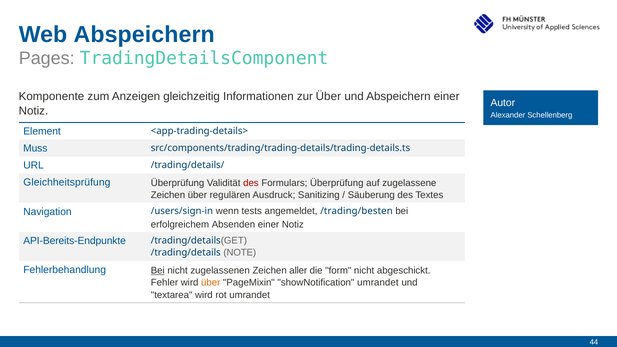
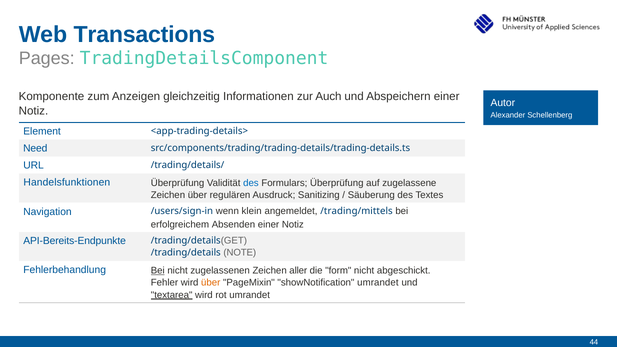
Web Abspeichern: Abspeichern -> Transactions (144, 34)
zur Über: Über -> Auch (328, 97)
Muss: Muss -> Need (35, 148)
Gleichheitsprüfung: Gleichheitsprüfung -> Handelsfunktionen (67, 183)
des colour: red -> blue (251, 183)
tests: tests -> klein (252, 211)
/trading/besten: /trading/besten -> /trading/mittels (357, 211)
textarea underline: none -> present (172, 295)
